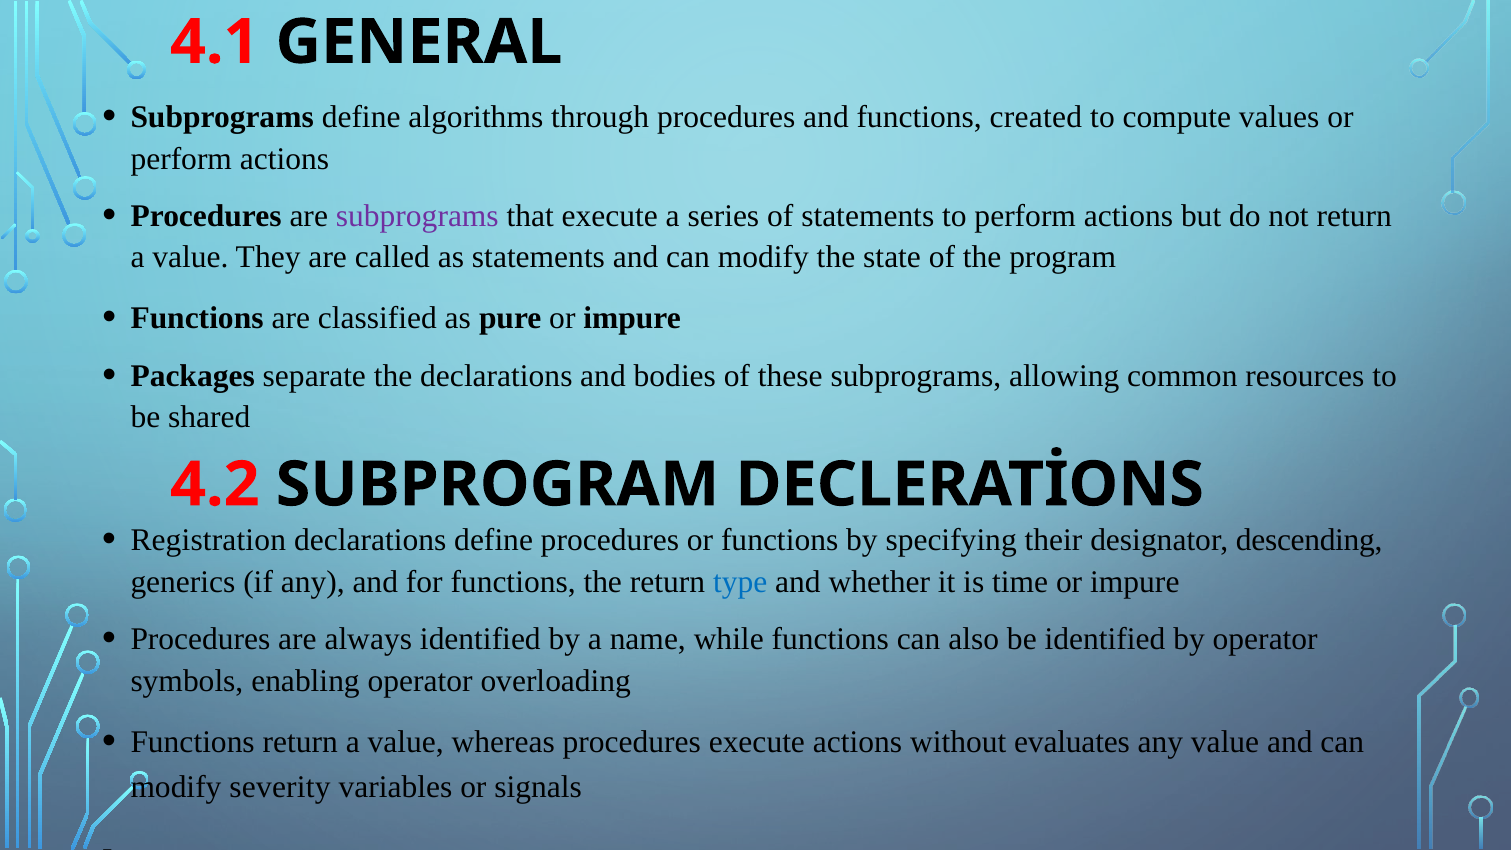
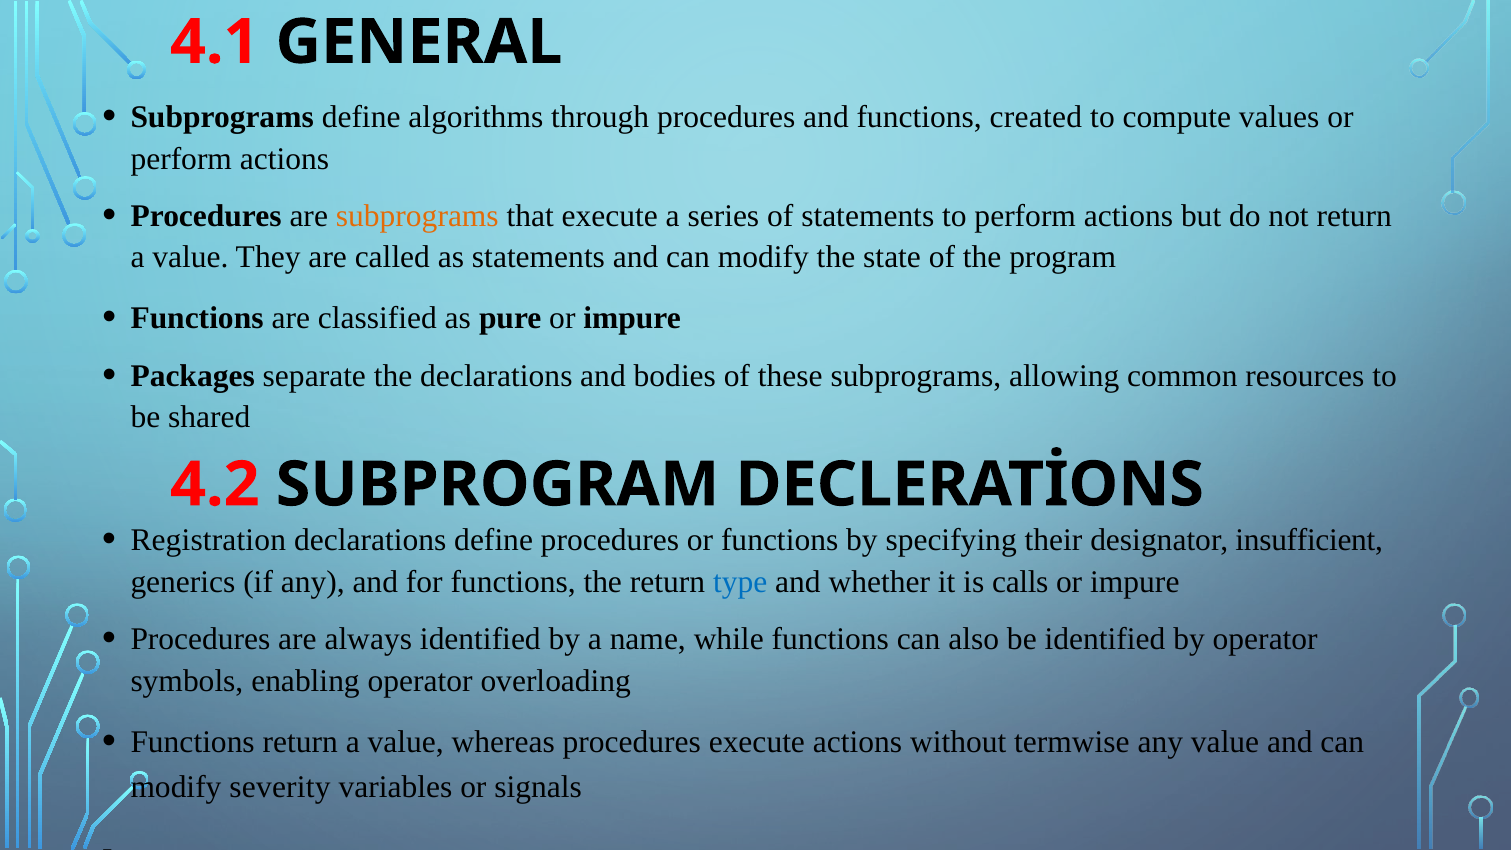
subprograms colour: purple -> orange (417, 216)
descending: descending -> insufficient (1309, 540)
time: time -> calls (1020, 582)
evaluates: evaluates -> termwise (1072, 742)
